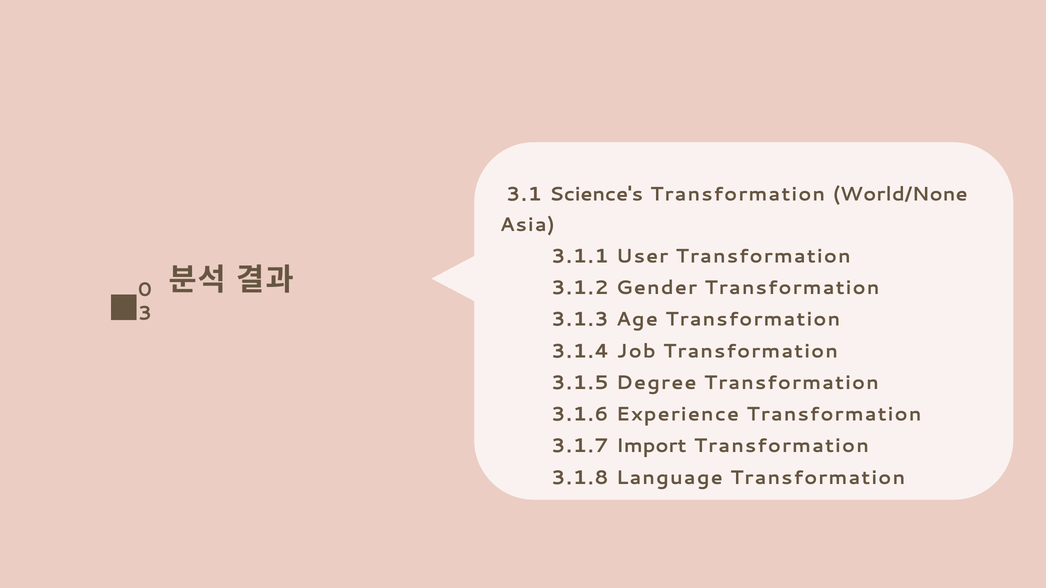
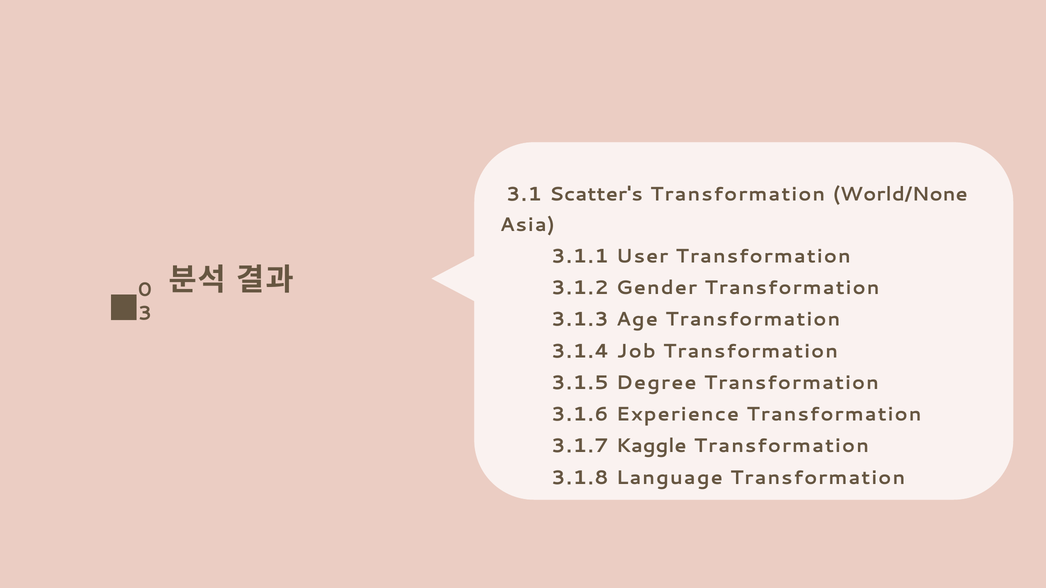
Science's: Science's -> Scatter's (596, 194)
Import: Import -> Kaggle (651, 446)
